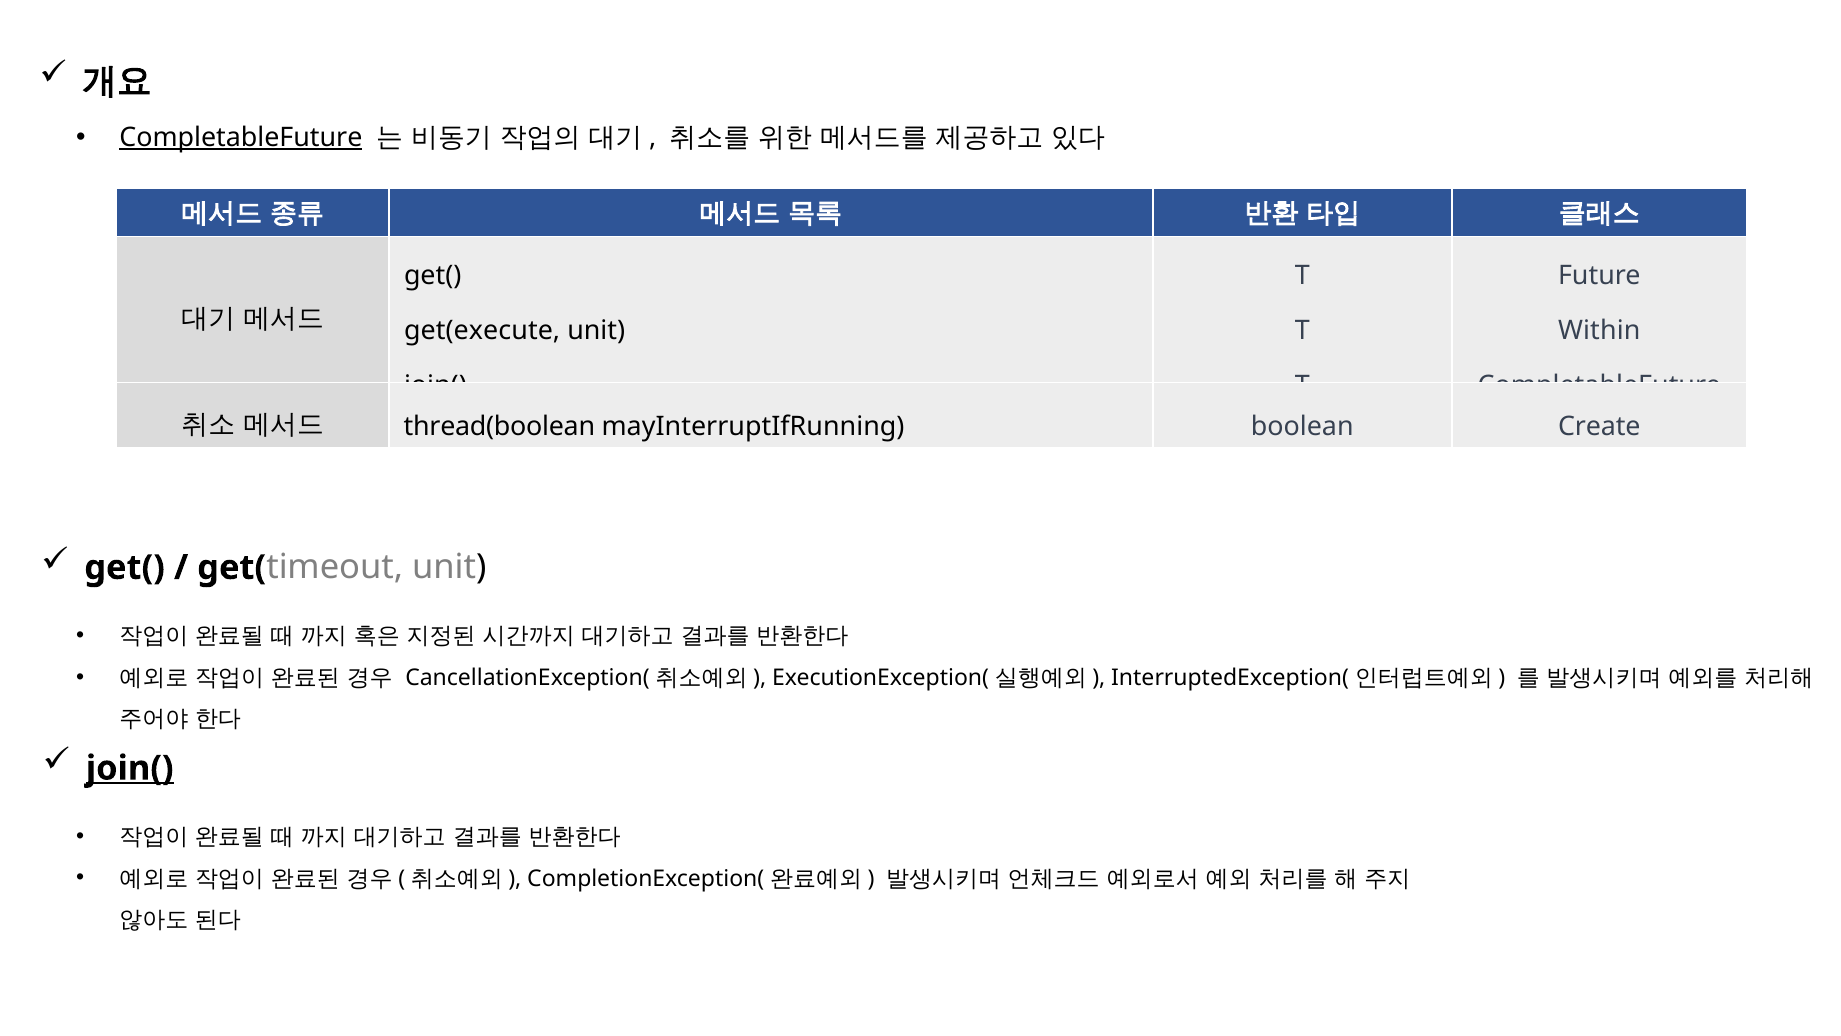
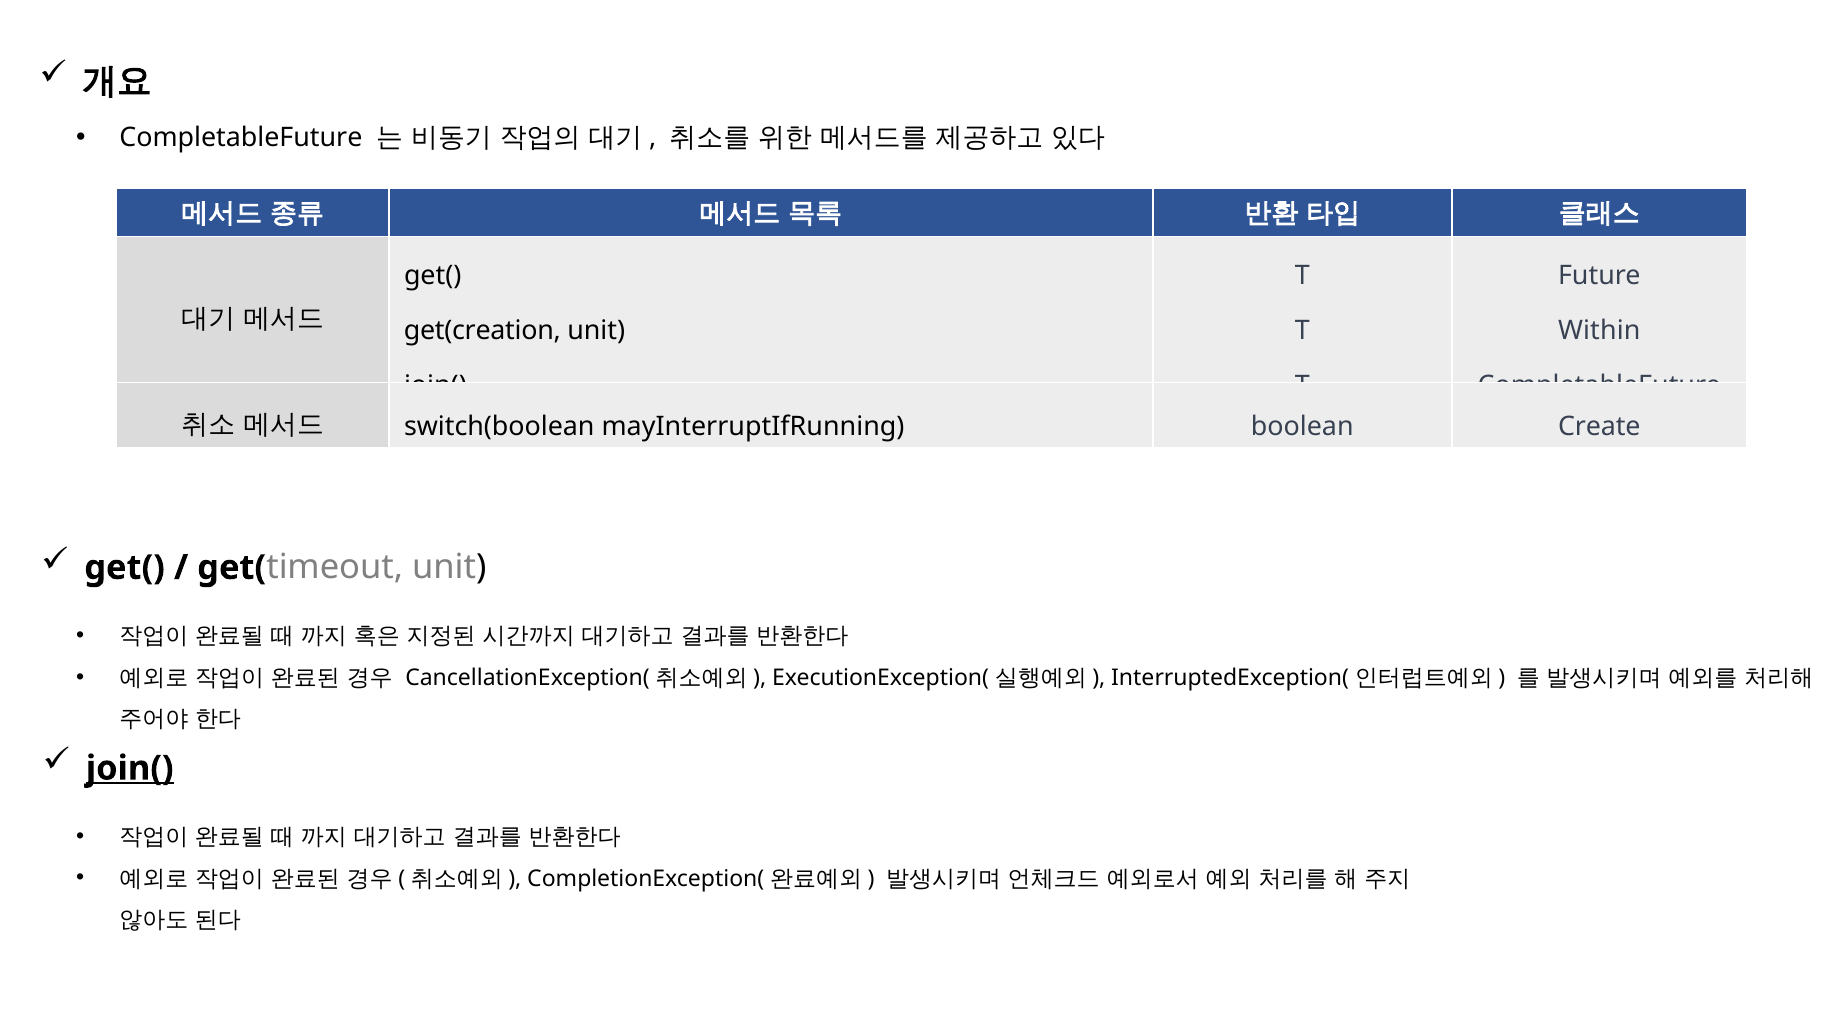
CompletableFuture underline: present -> none (241, 138)
get(execute: get(execute -> get(creation (482, 330)
thread(boolean: thread(boolean -> switch(boolean (499, 426)
